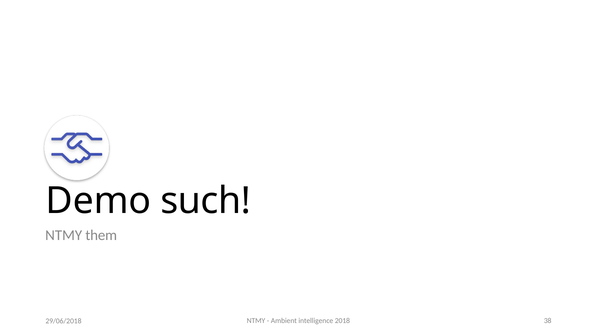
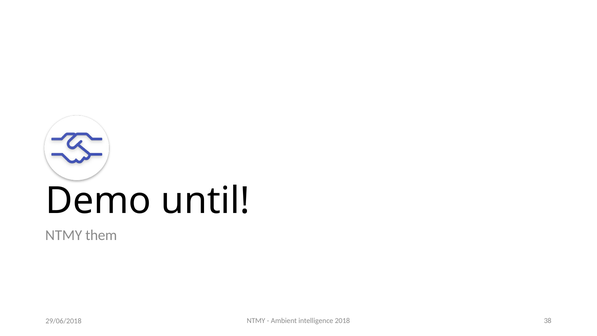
such: such -> until (205, 201)
